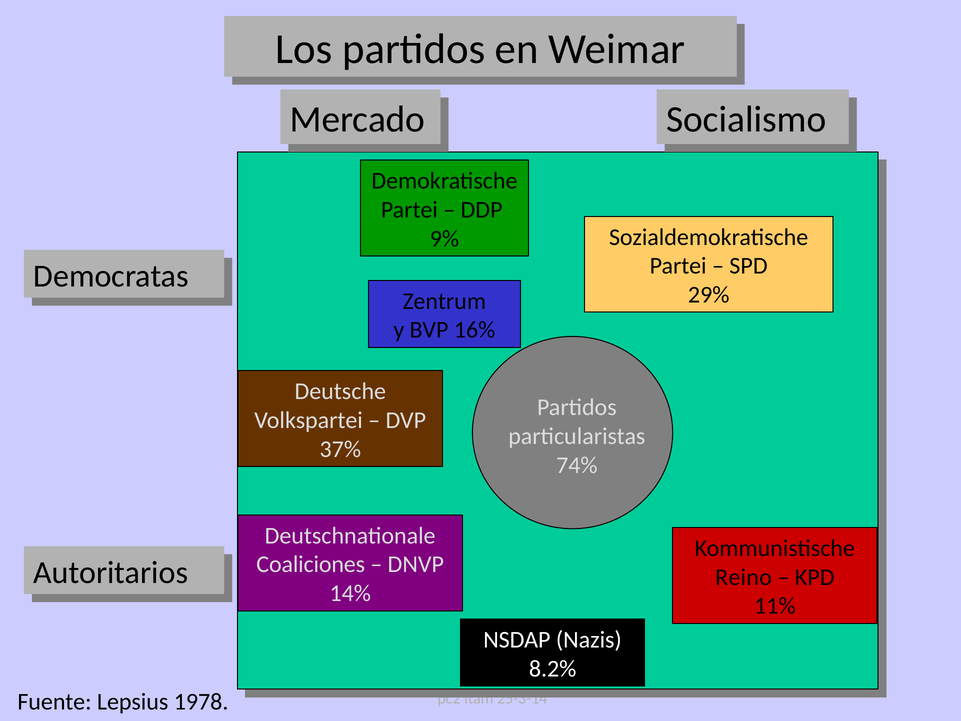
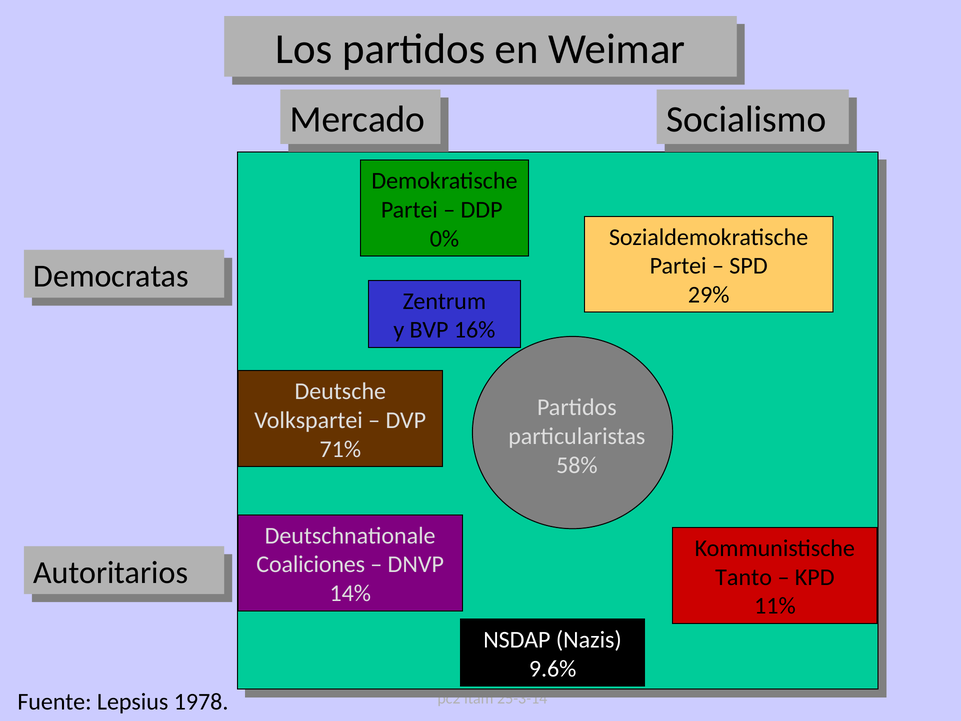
9%: 9% -> 0% (444, 239)
37%: 37% -> 71% (340, 449)
74%: 74% -> 58% (577, 465)
Reino: Reino -> Tanto (744, 577)
8.2%: 8.2% -> 9.6% (553, 668)
